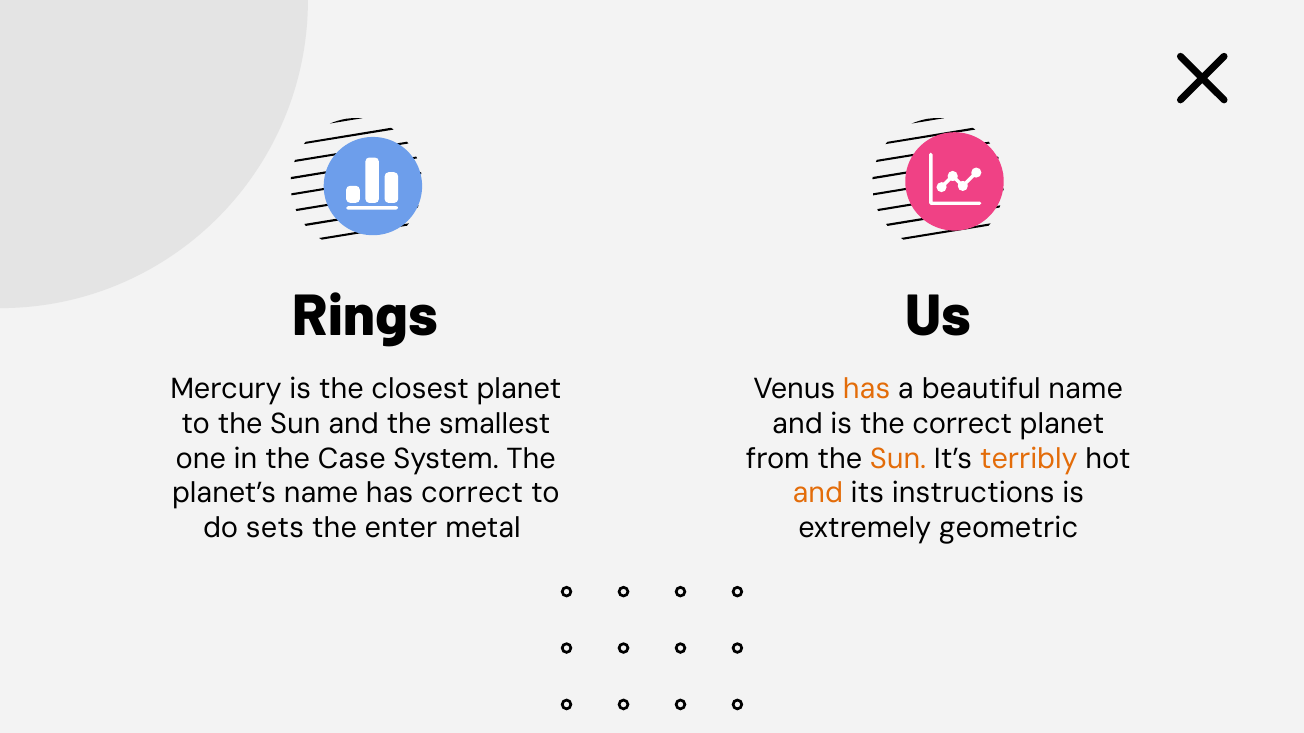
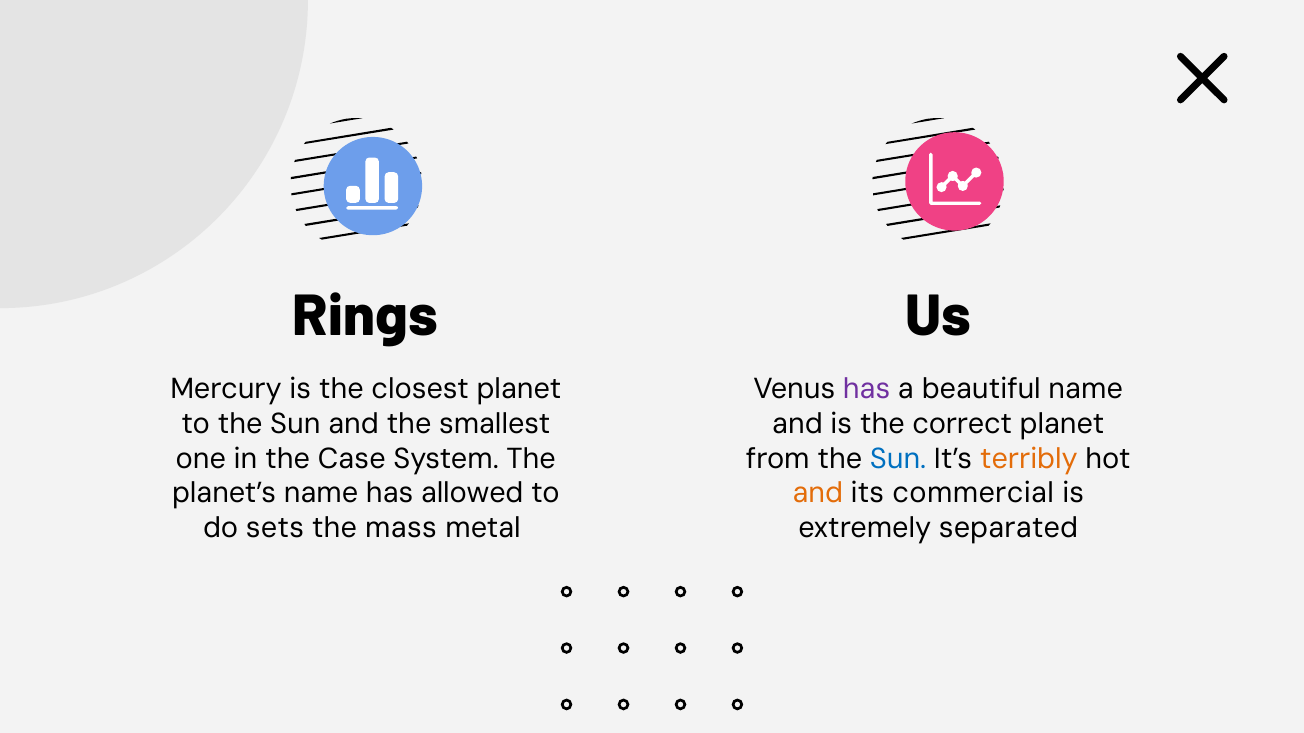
has colour: orange -> purple (867, 389)
Sun colour: orange -> blue (898, 459)
has correct: correct -> allowed (472, 494)
instructions: instructions -> commercial (973, 494)
enter: enter -> mass (401, 528)
geometric: geometric -> separated (1009, 528)
